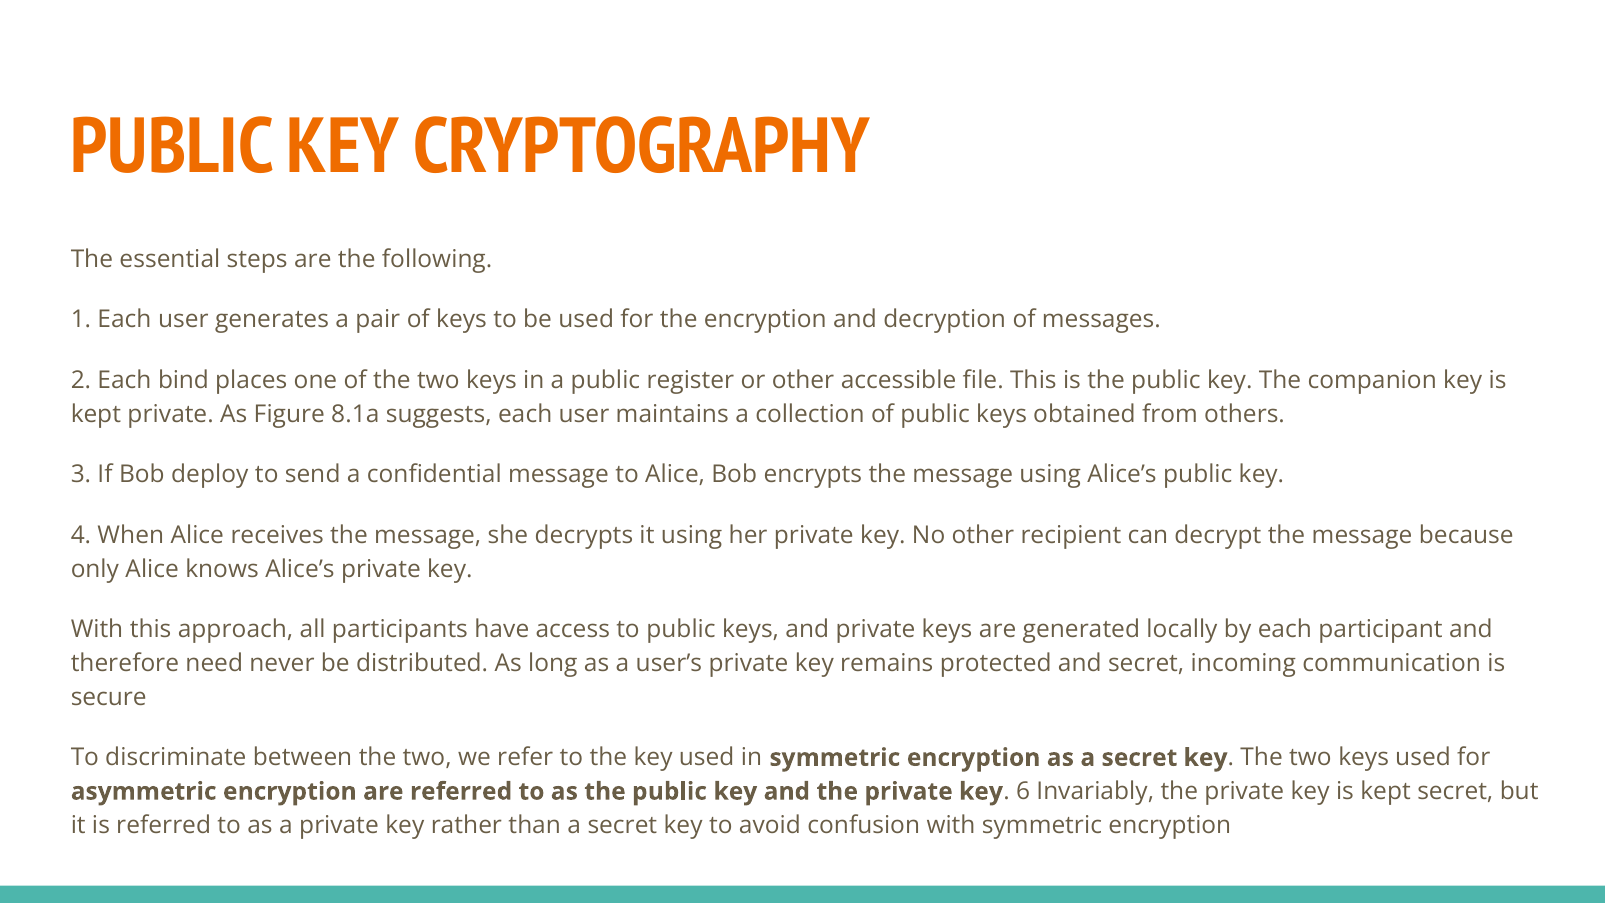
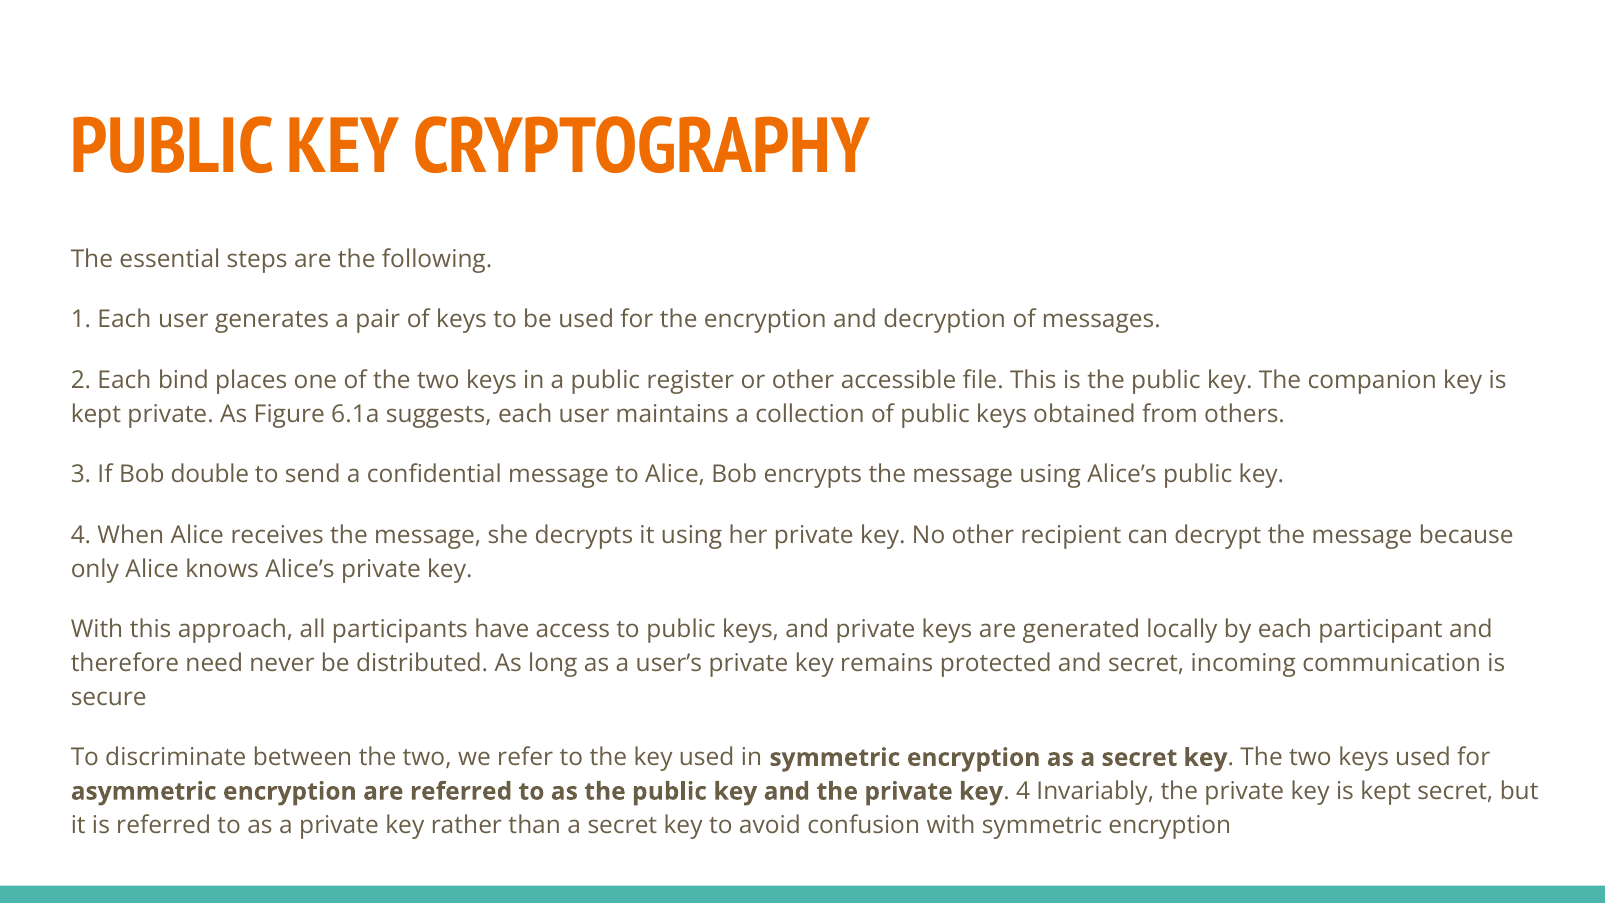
8.1a: 8.1a -> 6.1a (355, 414)
deploy: deploy -> double (210, 475)
private key 6: 6 -> 4 (1023, 791)
